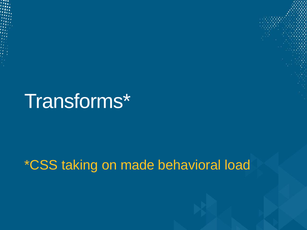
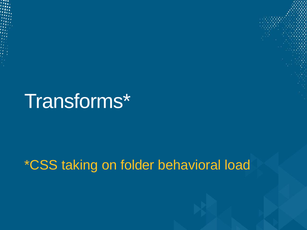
made: made -> folder (137, 165)
